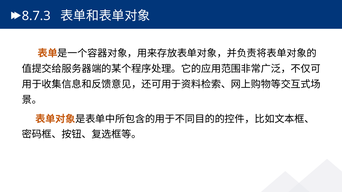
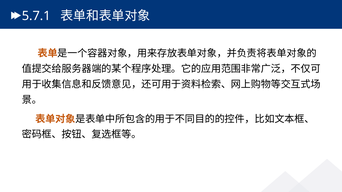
8.7.3: 8.7.3 -> 5.7.1 (36, 16)
